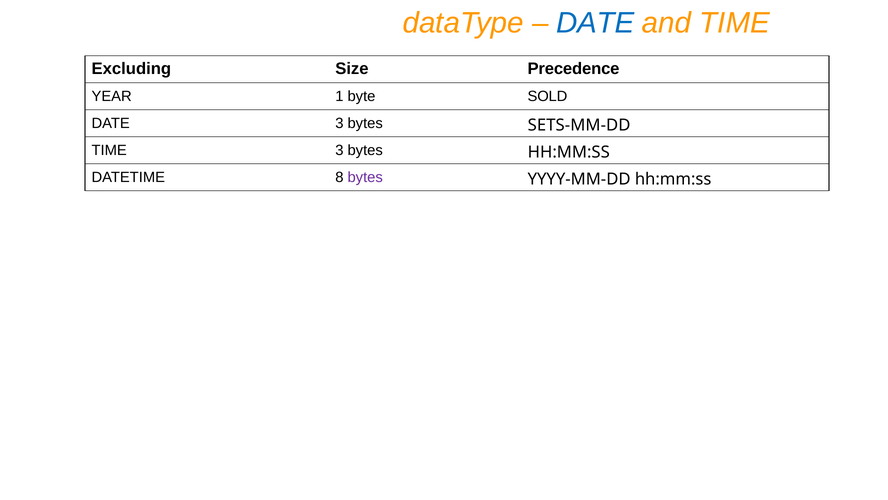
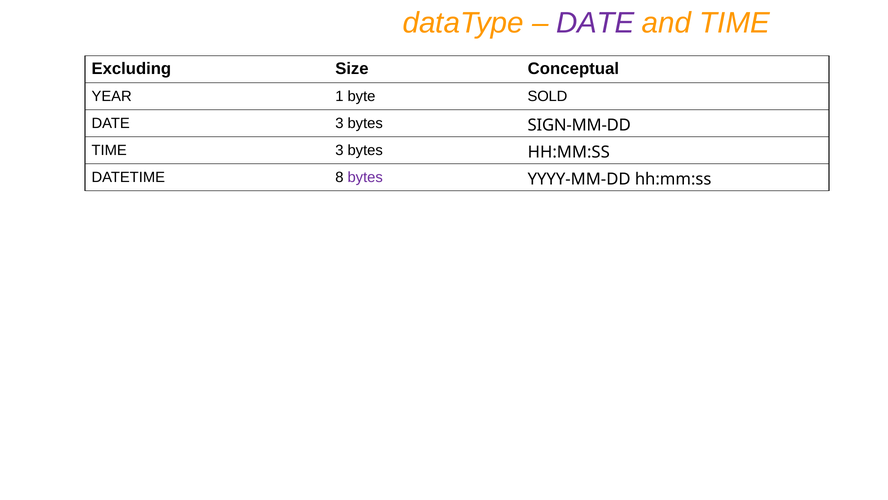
DATE colour: blue -> purple (595, 23)
Precedence: Precedence -> Conceptual (573, 69)
SETS-MM-DD: SETS-MM-DD -> SIGN-MM-DD (579, 125)
